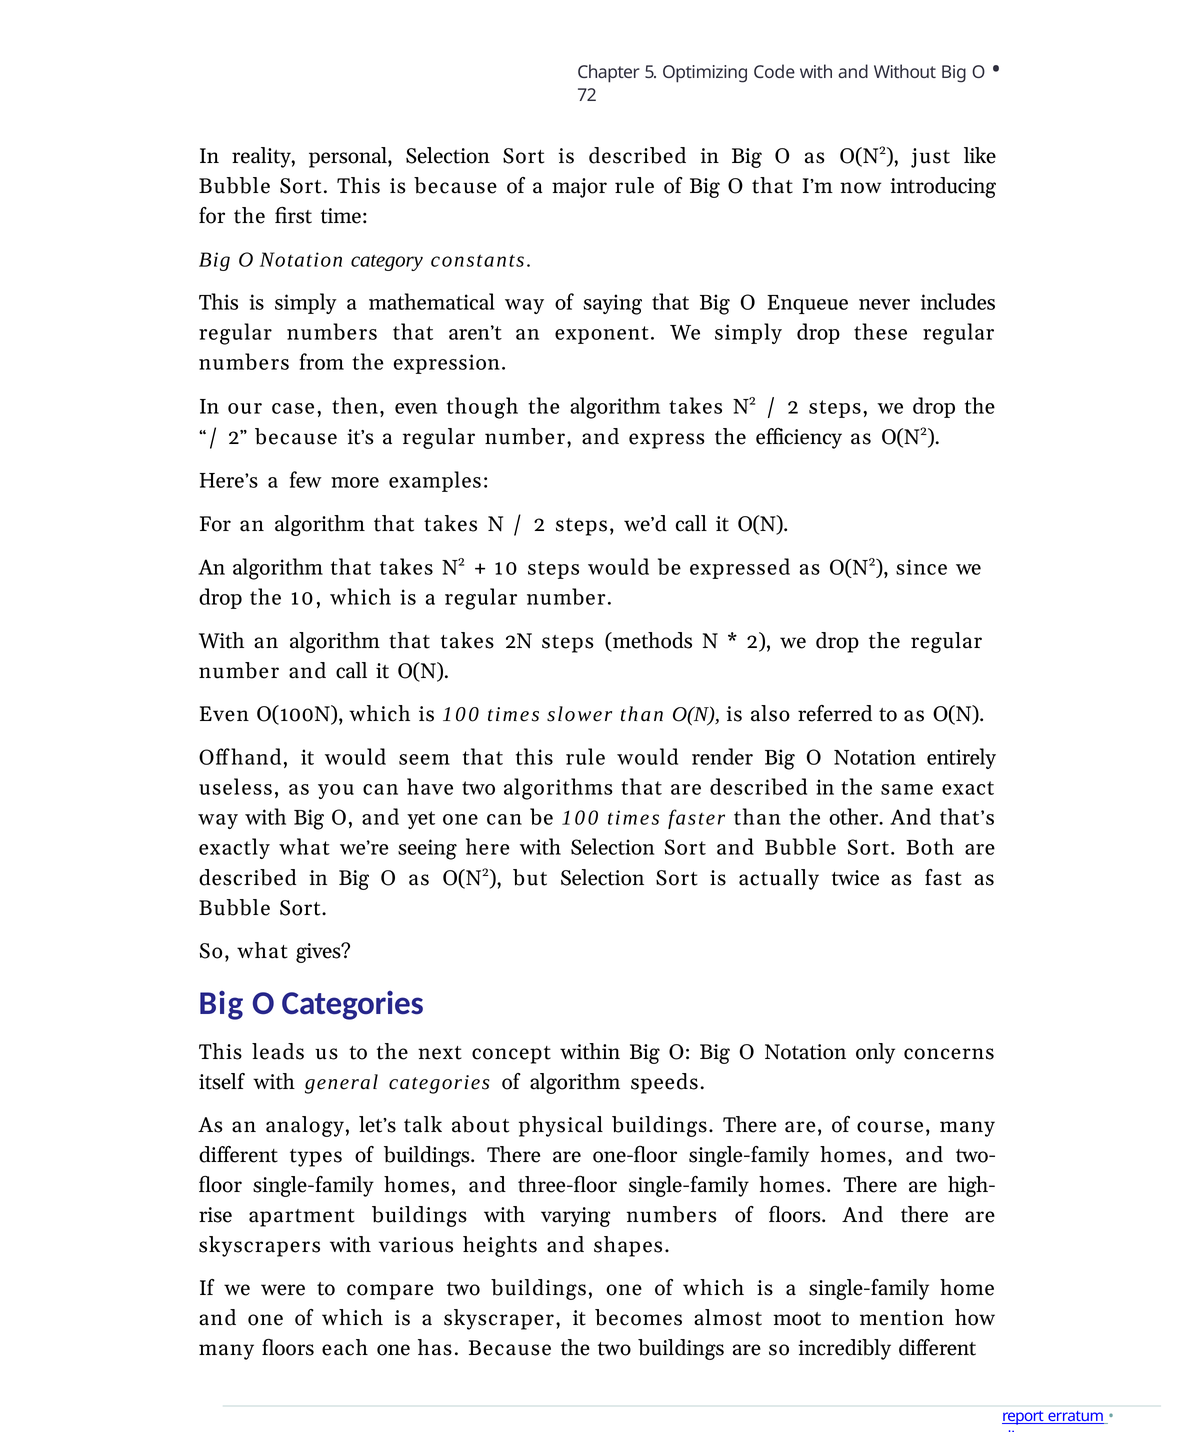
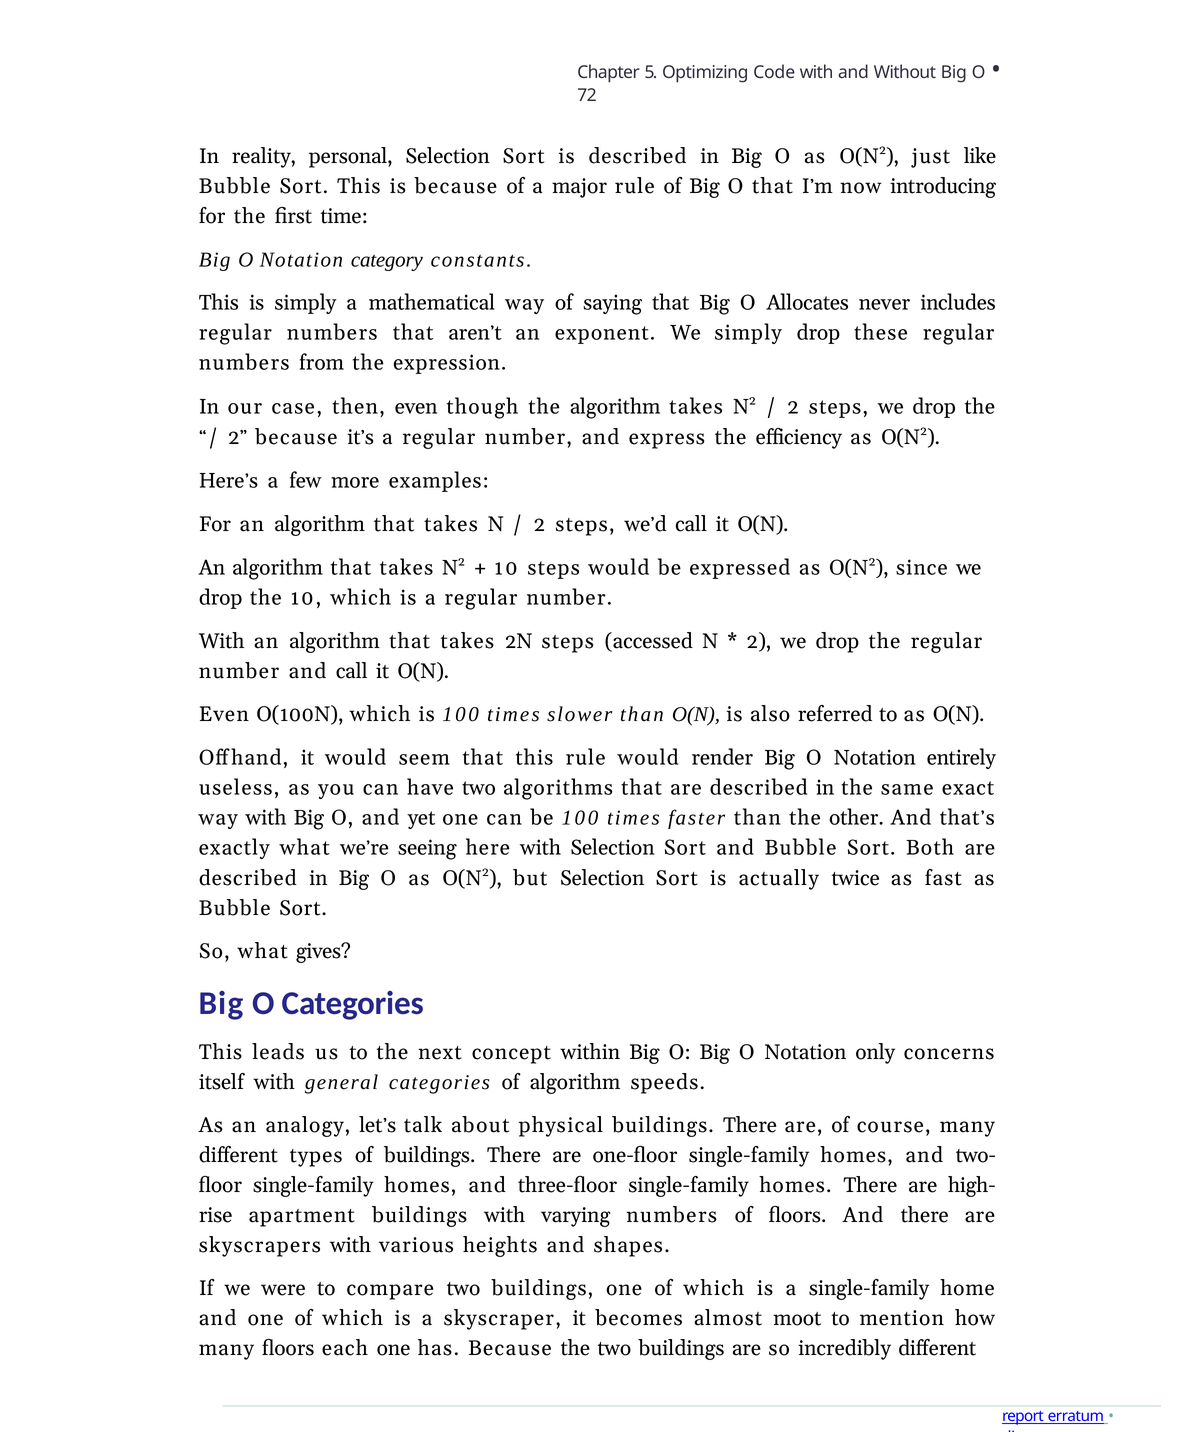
Enqueue: Enqueue -> Allocates (808, 303)
methods: methods -> accessed (649, 641)
